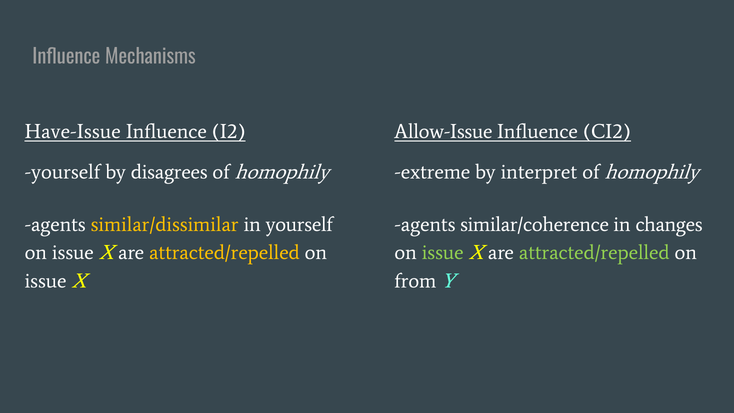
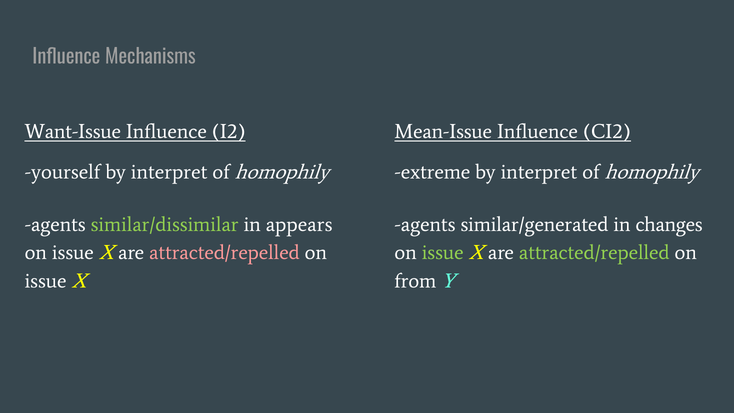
Have-Issue: Have-Issue -> Want-Issue (73, 131)
Allow-Issue: Allow-Issue -> Mean-Issue (443, 131)
disagrees: disagrees -> interpret (169, 172)
similar/dissimilar colour: yellow -> light green (165, 224)
in yourself: yourself -> appears (299, 224)
similar/coherence: similar/coherence -> similar/generated (534, 224)
attracted/repelled colour: yellow -> pink (224, 253)
